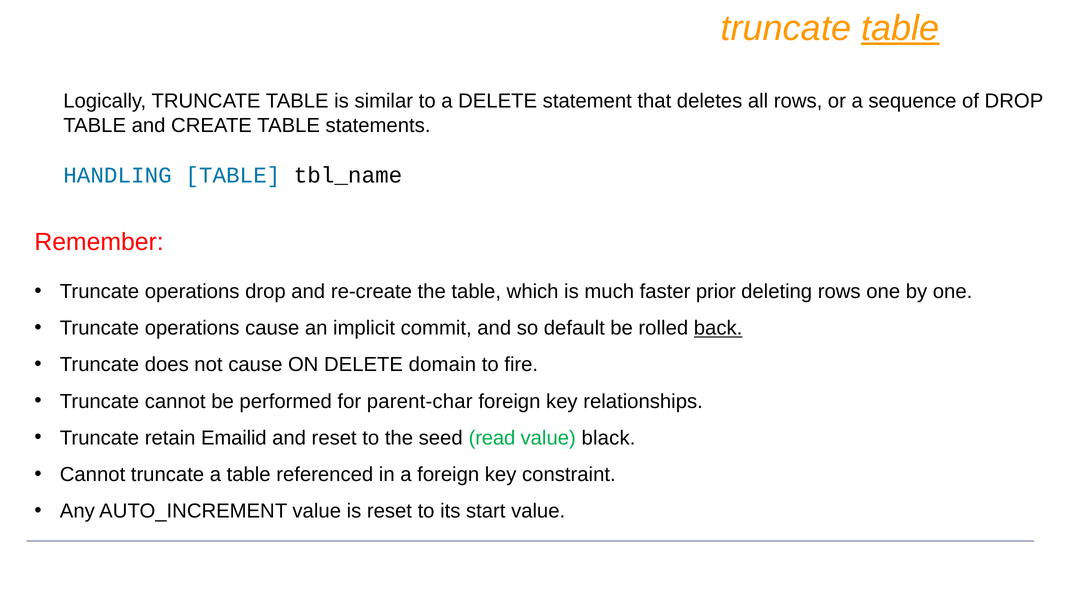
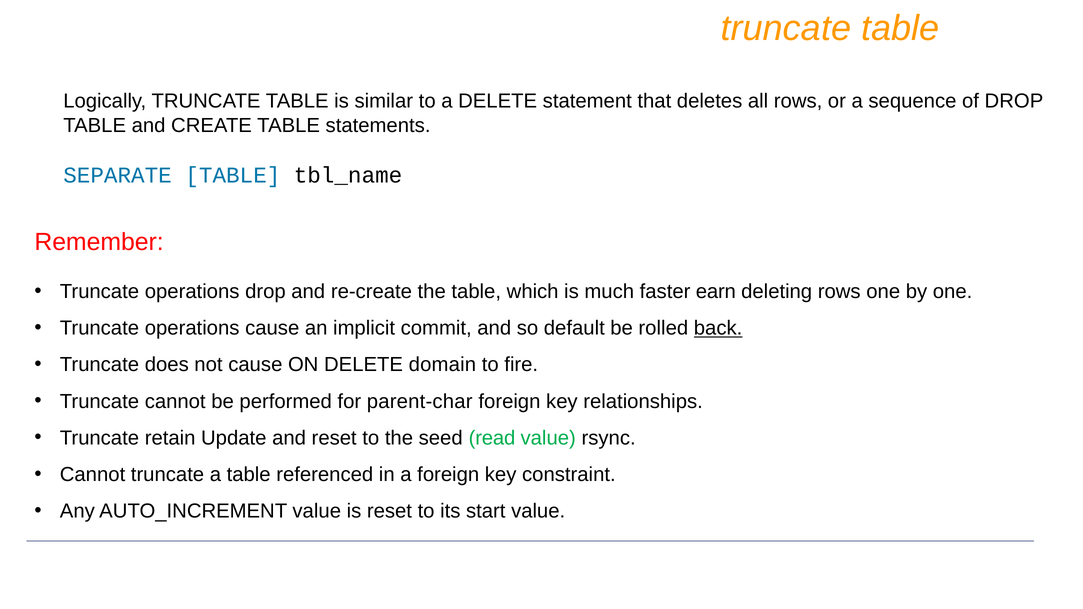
table underline: present -> none (900, 28)
HANDLING: HANDLING -> SEPARATE (117, 176)
prior: prior -> earn (716, 292)
Emailid: Emailid -> Update (234, 438)
black: black -> rsync (609, 438)
